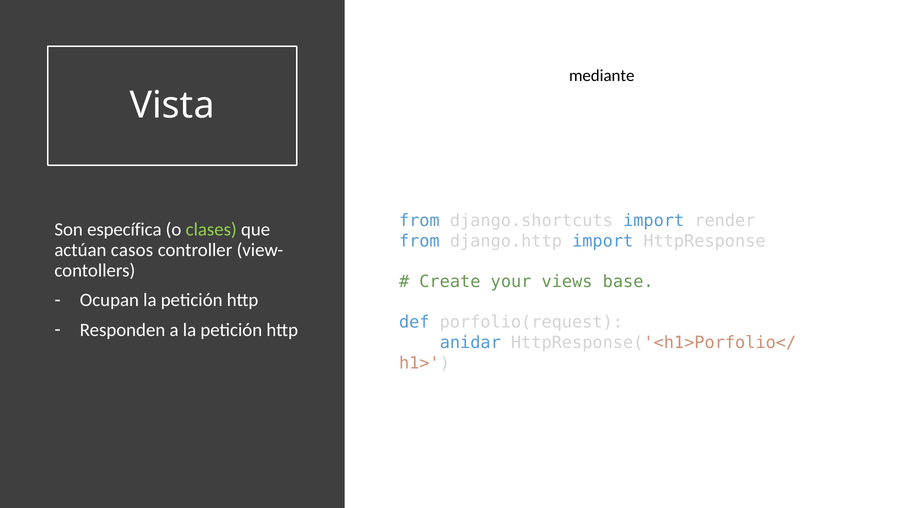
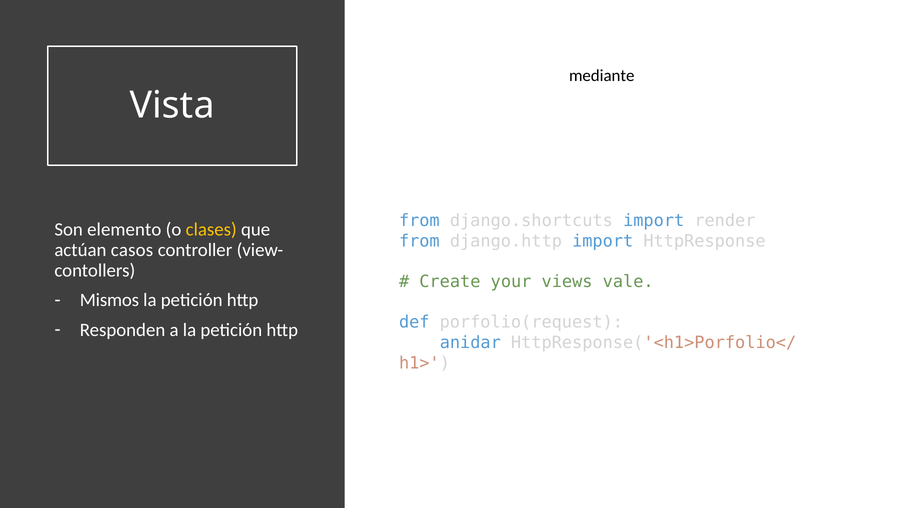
específica: específica -> elemento (124, 230)
clases colour: light green -> yellow (211, 230)
base: base -> vale (628, 282)
Ocupan: Ocupan -> Mismos (109, 300)
